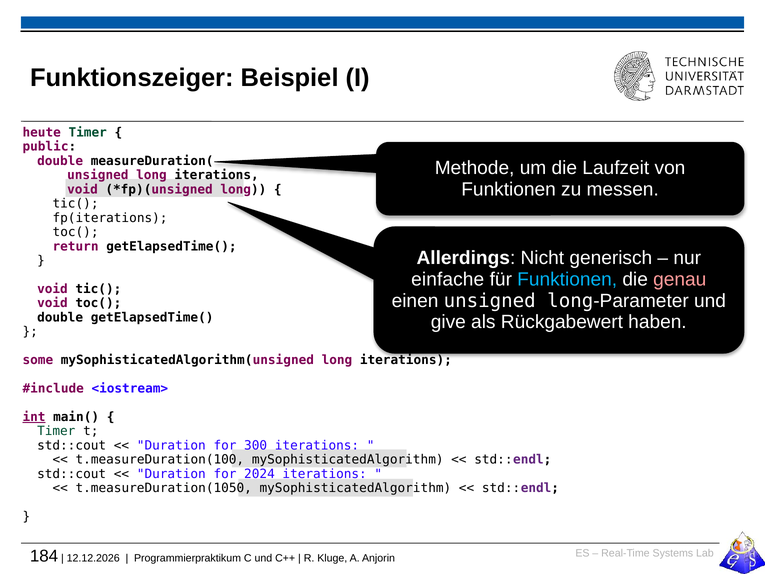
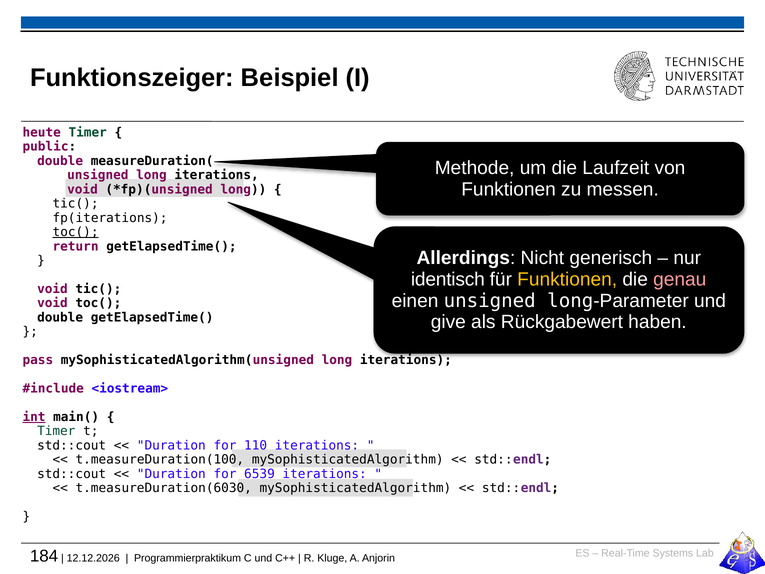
toc( underline: none -> present (76, 232)
einfache: einfache -> identisch (448, 279)
Funktionen colour: light blue -> yellow (567, 279)
some: some -> pass (38, 360)
300: 300 -> 110 (256, 445)
2024: 2024 -> 6539 (259, 474)
t.measureDuration(1050: t.measureDuration(1050 -> t.measureDuration(6030 (164, 488)
